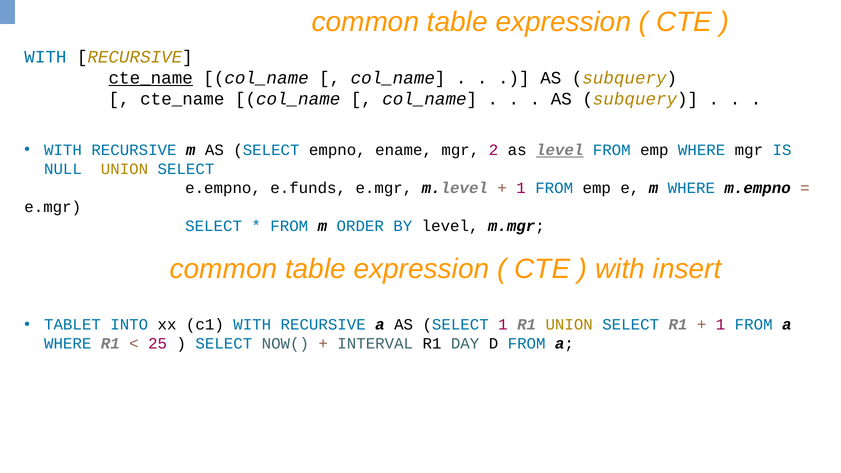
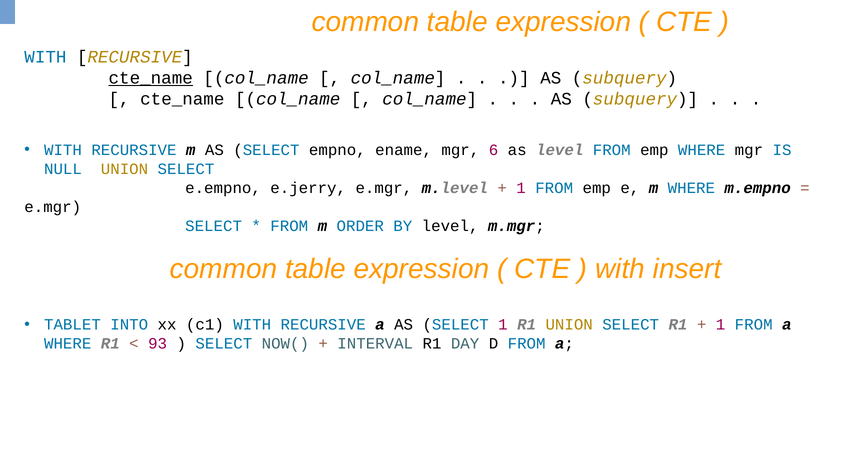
2: 2 -> 6 (493, 150)
level underline: present -> none (560, 150)
e.funds: e.funds -> e.jerry (308, 188)
25: 25 -> 93 (158, 344)
